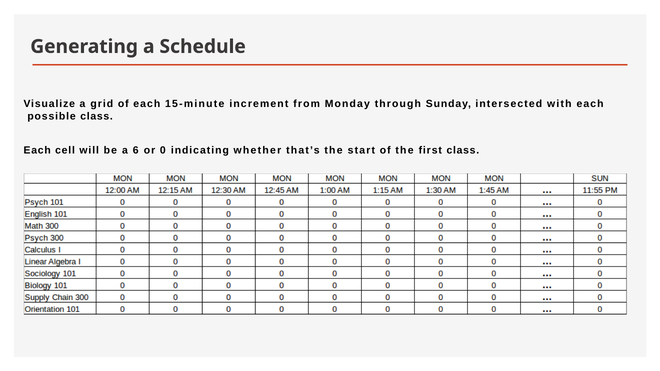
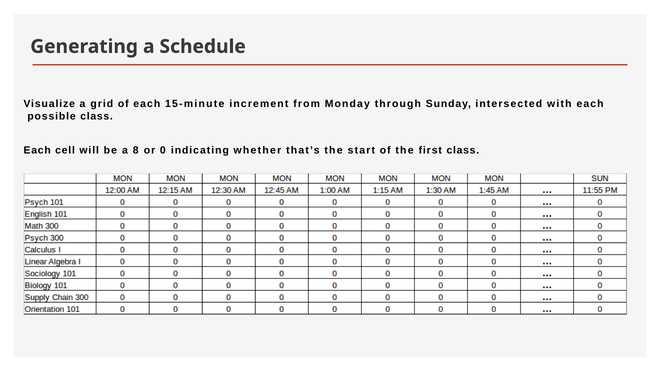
6: 6 -> 8 (136, 151)
